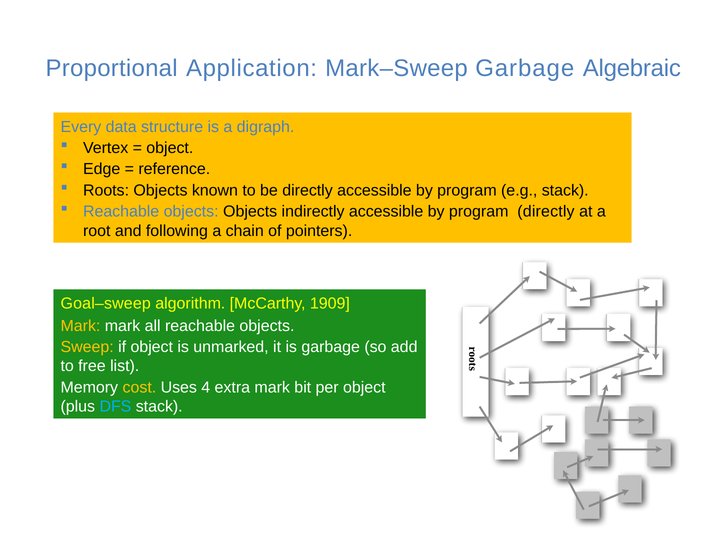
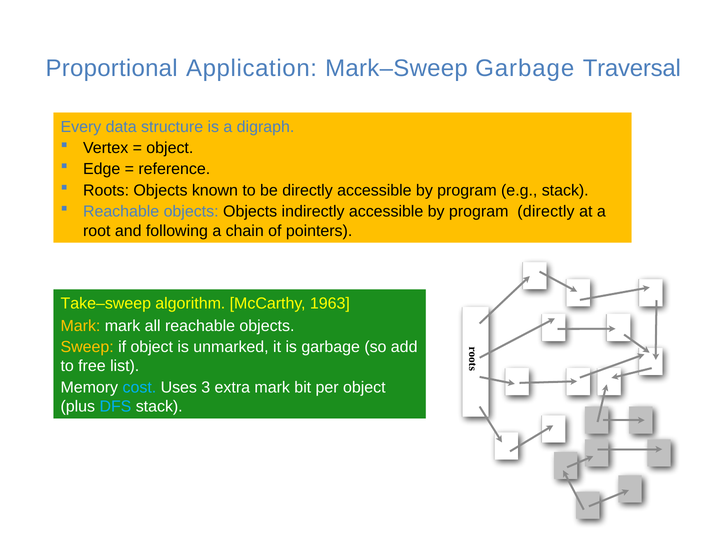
Algebraic: Algebraic -> Traversal (632, 68)
Goal–sweep: Goal–sweep -> Take–sweep (106, 304)
1909: 1909 -> 1963 (330, 304)
cost colour: yellow -> light blue (139, 387)
4: 4 -> 3 (206, 387)
